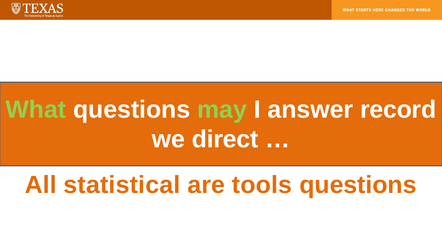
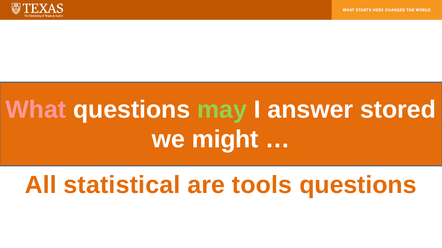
What colour: light green -> pink (36, 110)
record: record -> stored (398, 110)
direct: direct -> might (225, 140)
